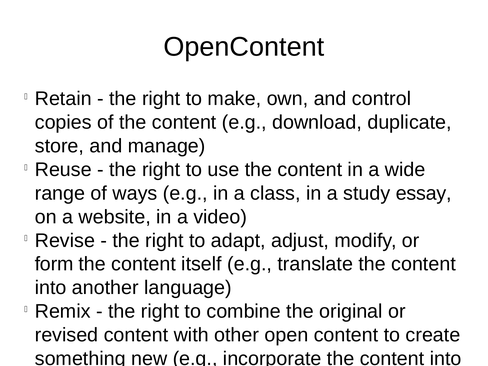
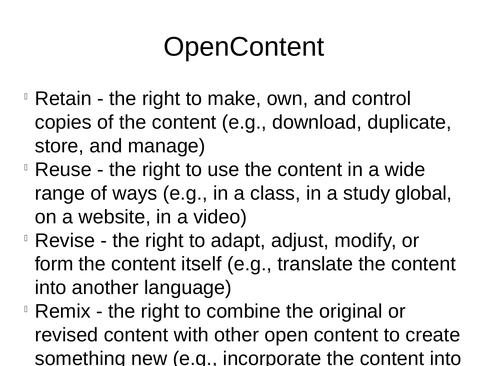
essay: essay -> global (424, 193)
